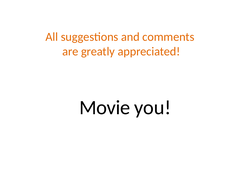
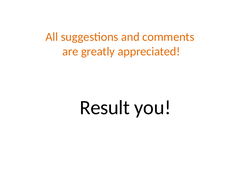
Movie: Movie -> Result (105, 107)
